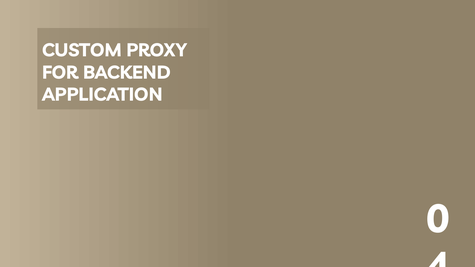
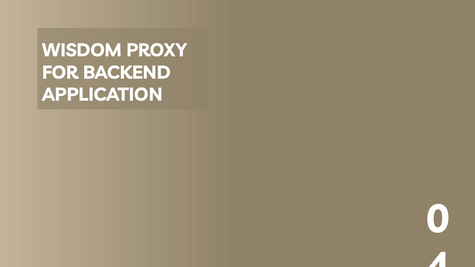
CUSTOM: CUSTOM -> WISDOM (82, 51)
